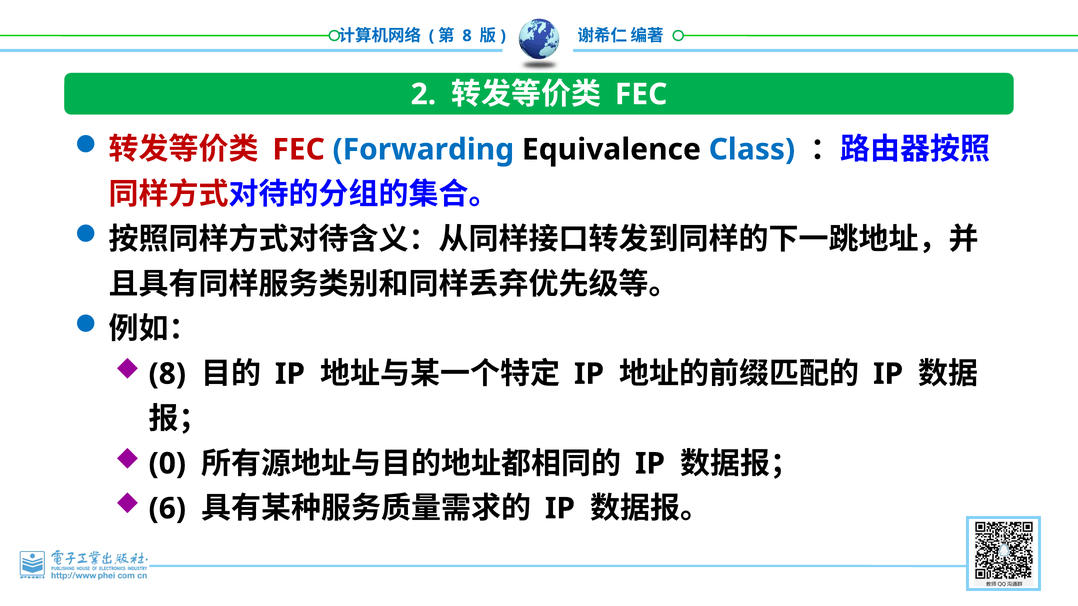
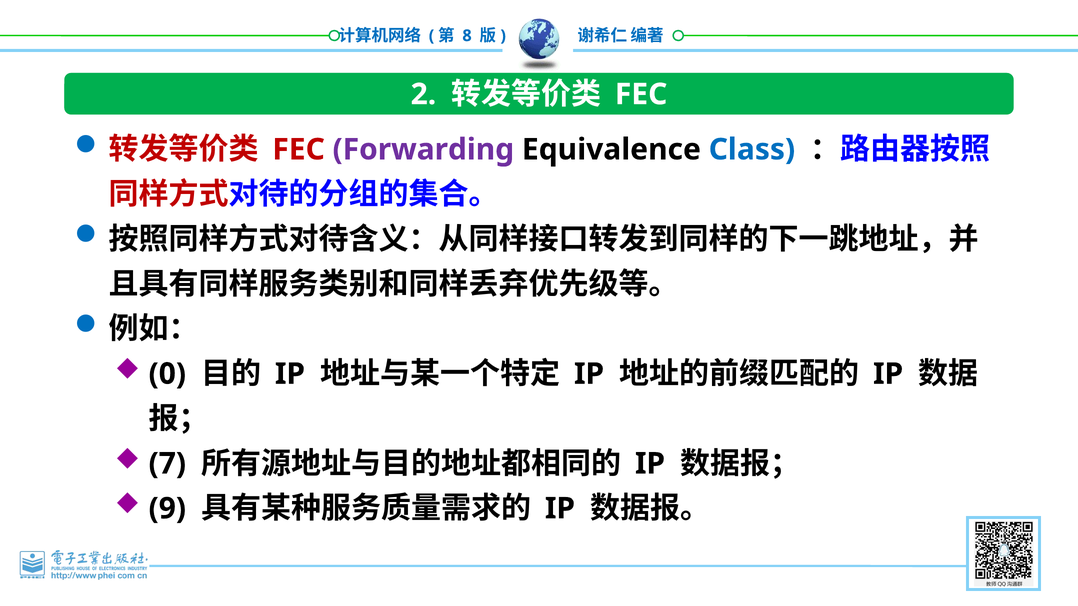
Forwarding colour: blue -> purple (423, 150)
8: 8 -> 0 (167, 374)
0: 0 -> 7 (167, 464)
6: 6 -> 9 (167, 509)
